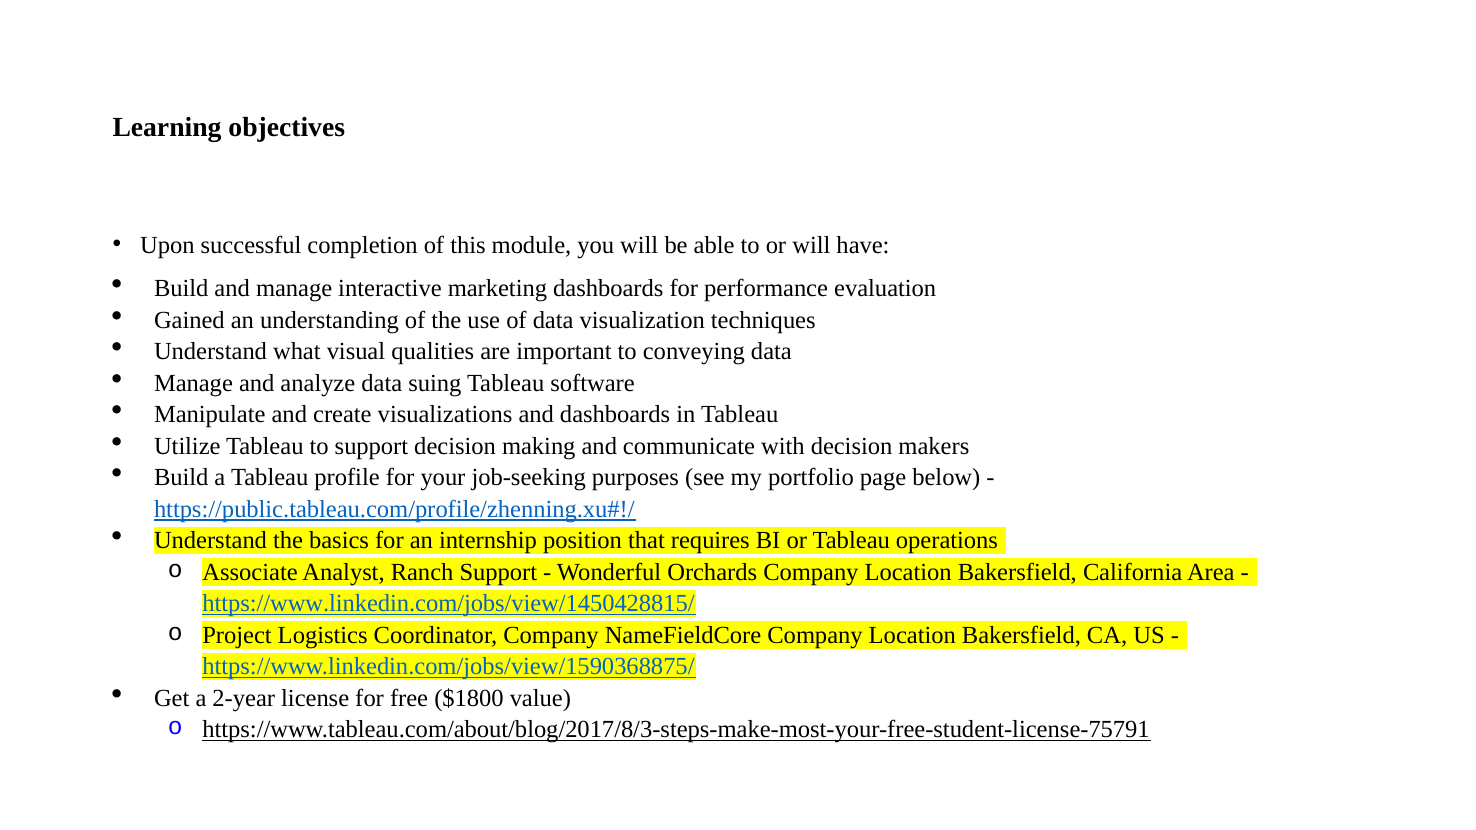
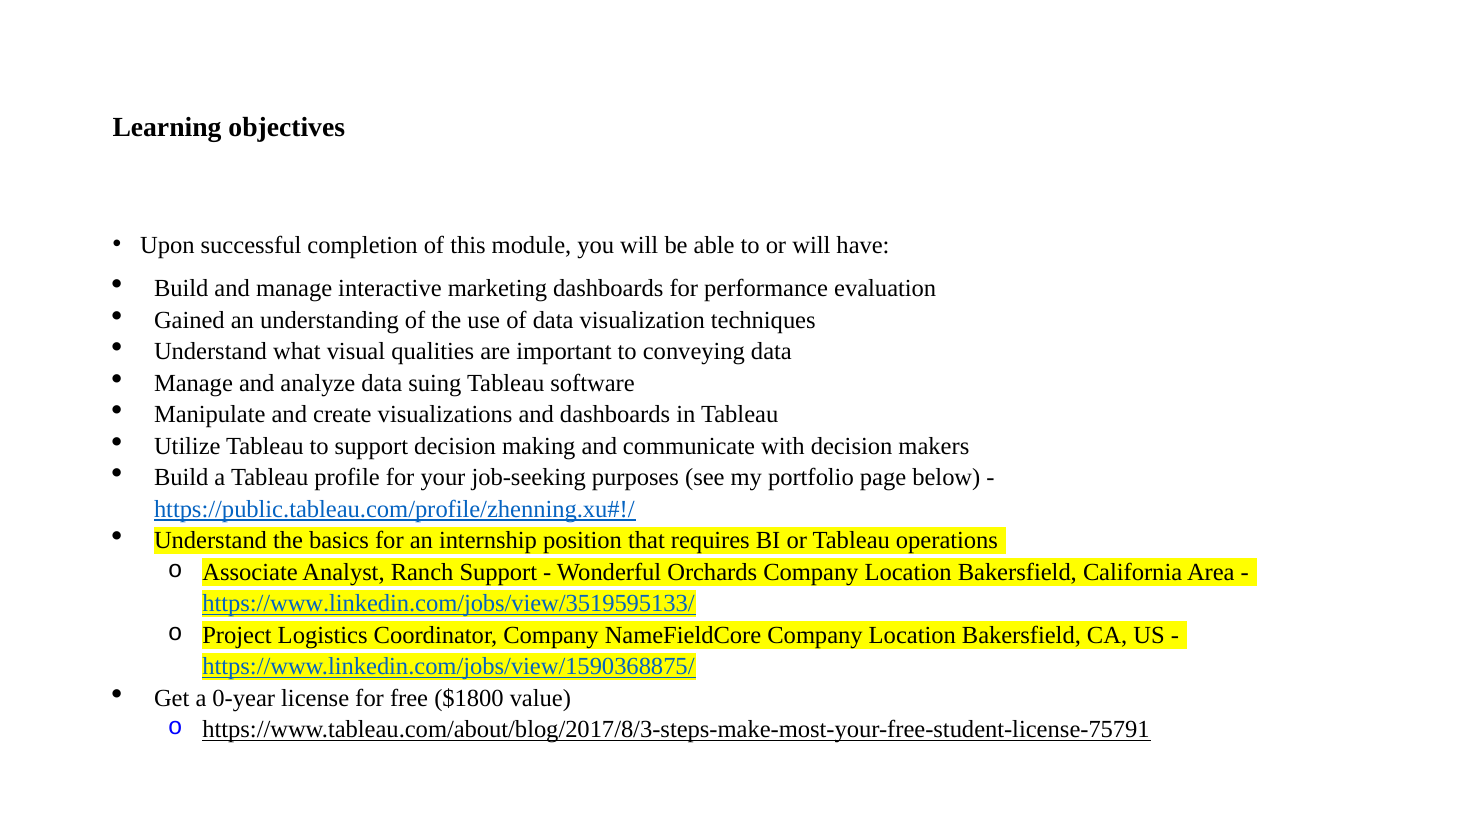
https://www.linkedin.com/jobs/view/1450428815/: https://www.linkedin.com/jobs/view/1450428815/ -> https://www.linkedin.com/jobs/view/3519595133/ (449, 604)
2-year: 2-year -> 0-year (244, 698)
